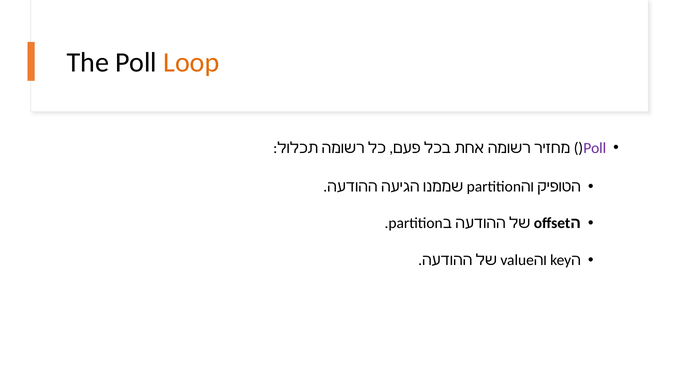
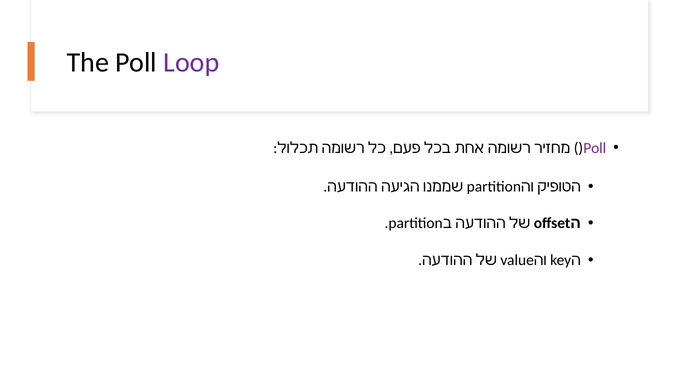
Loop colour: orange -> purple (191, 63)
